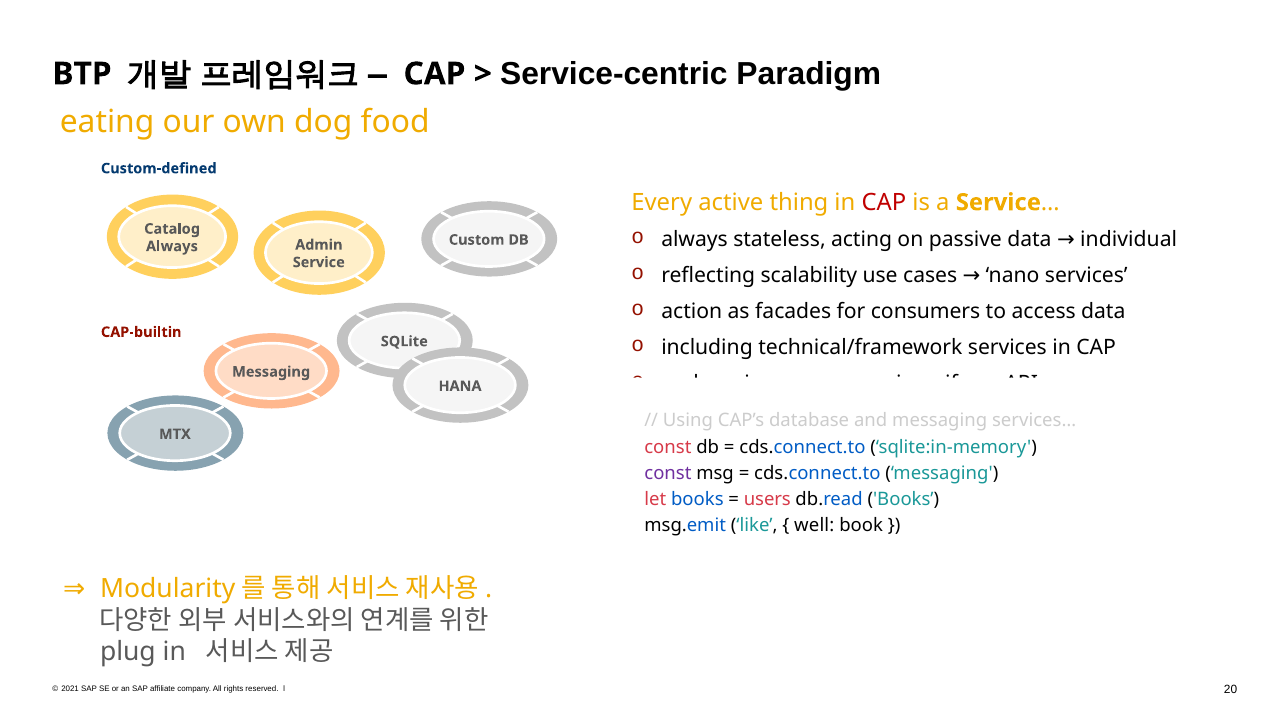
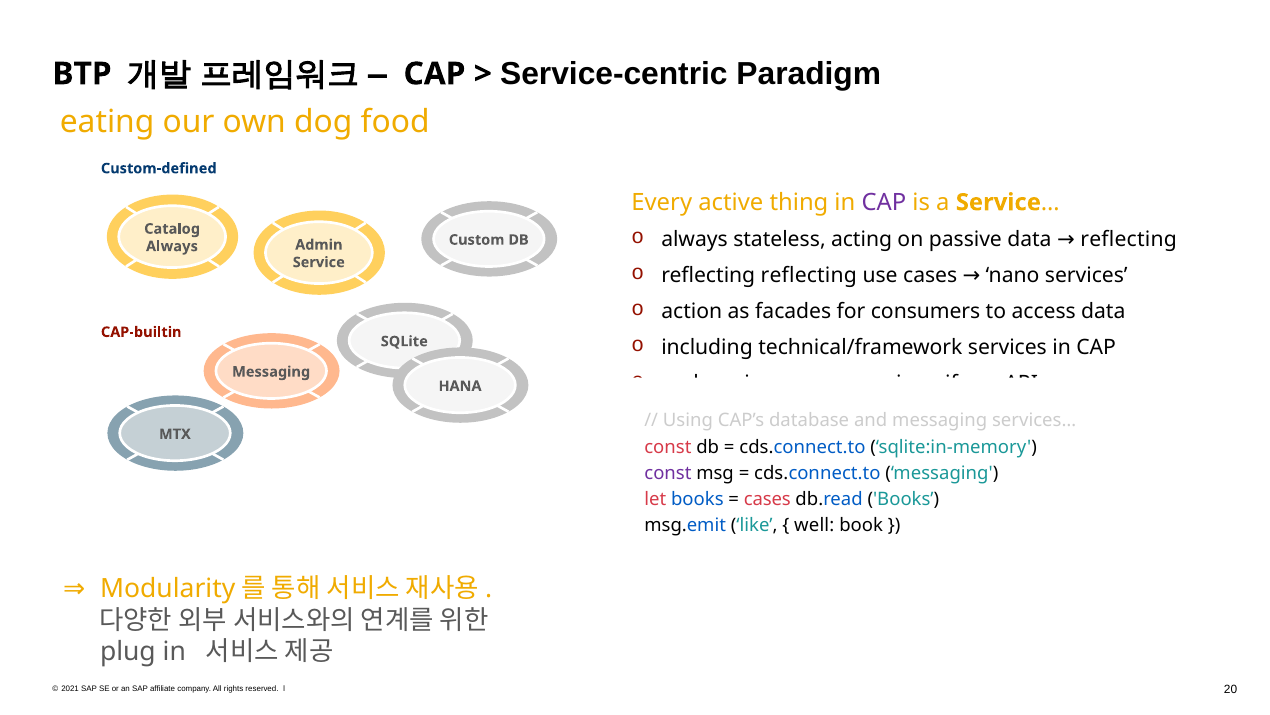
CAP colour: red -> purple (884, 202)
data individual: individual -> reflecting (1129, 240)
reflecting scalability: scalability -> reflecting (809, 276)
users: users -> cases (767, 499)
